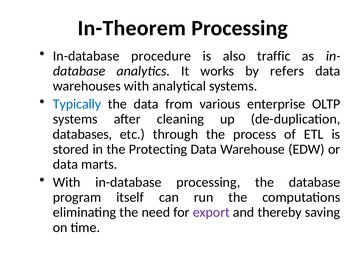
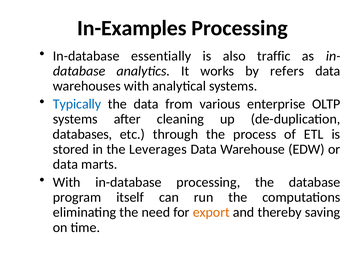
In-Theorem: In-Theorem -> In-Examples (132, 28)
procedure: procedure -> essentially (161, 56)
Protecting: Protecting -> Leverages (158, 149)
export colour: purple -> orange (211, 213)
